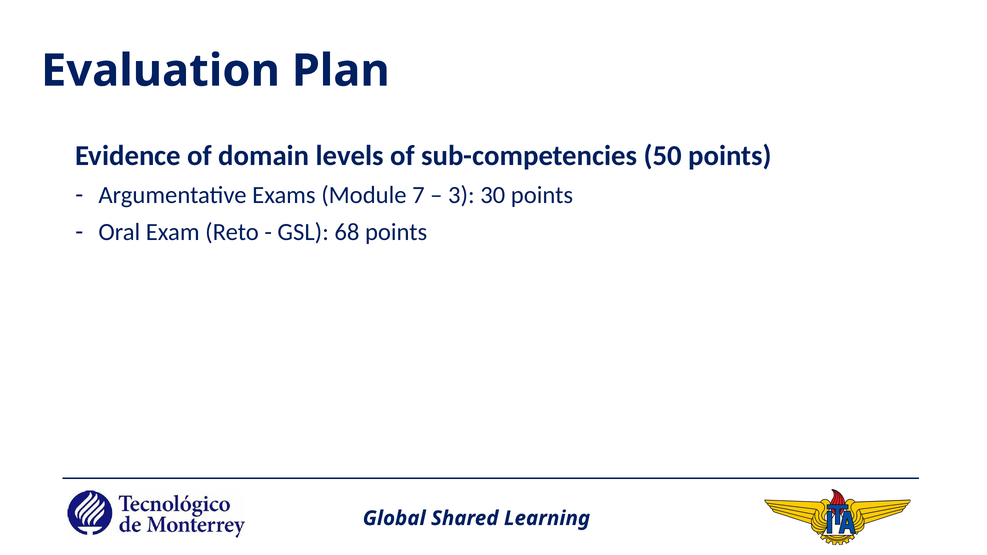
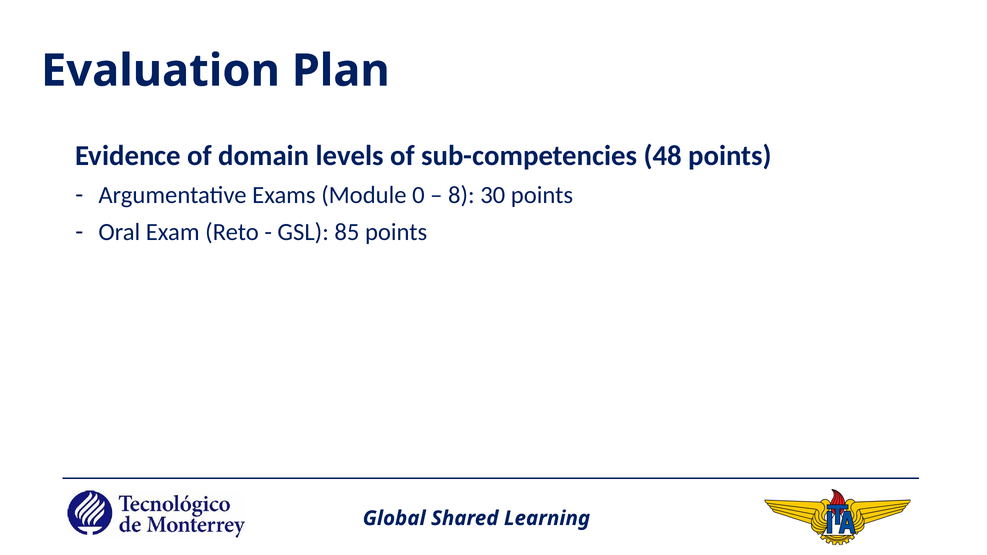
50: 50 -> 48 (663, 156)
7: 7 -> 0 (418, 195)
3: 3 -> 8 (461, 195)
68: 68 -> 85 (347, 232)
